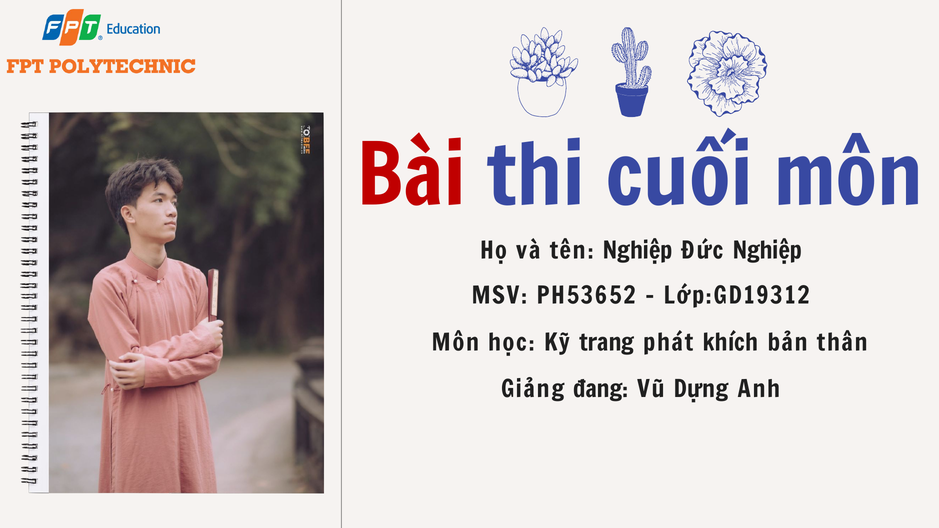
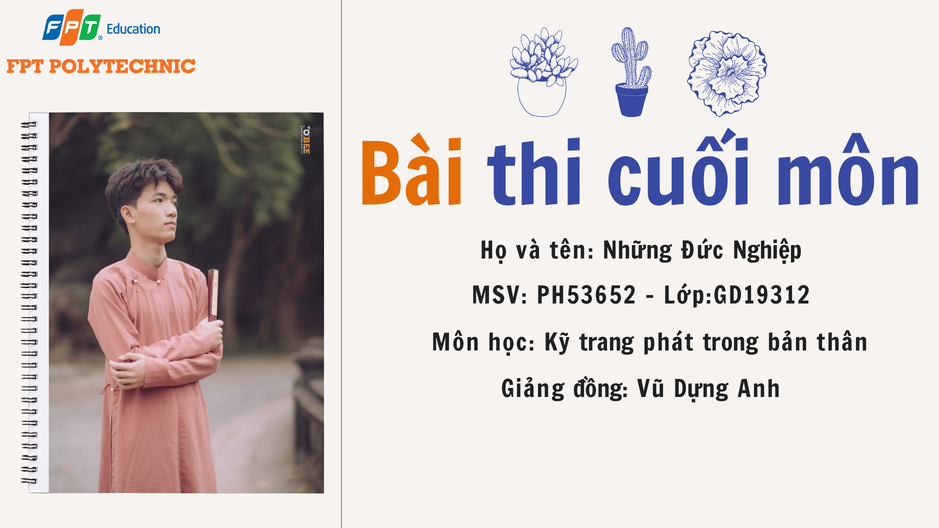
Bài colour: red -> orange (411, 177)
tên Nghiệp: Nghiệp -> Những (637, 251)
khích: khích -> trong (731, 343)
đang: đang -> đồng (601, 389)
